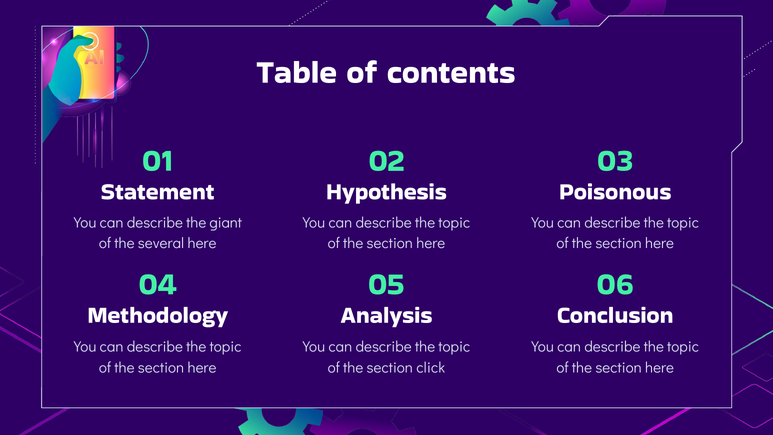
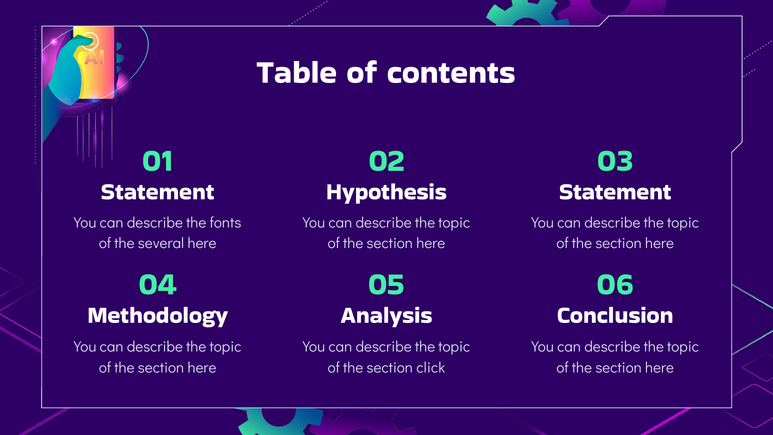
Poisonous: Poisonous -> Statement (615, 192)
giant: giant -> fonts (226, 223)
